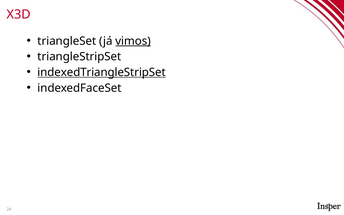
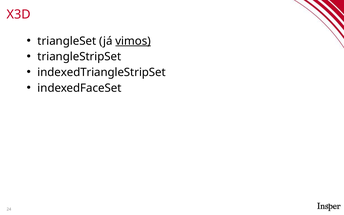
indexedTriangleStripSet underline: present -> none (102, 72)
